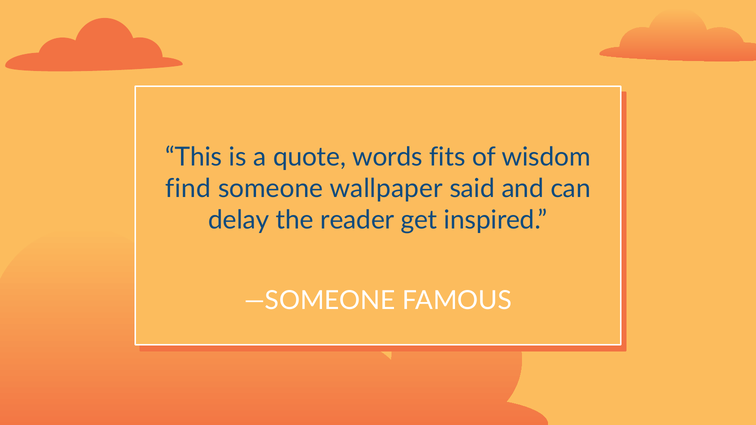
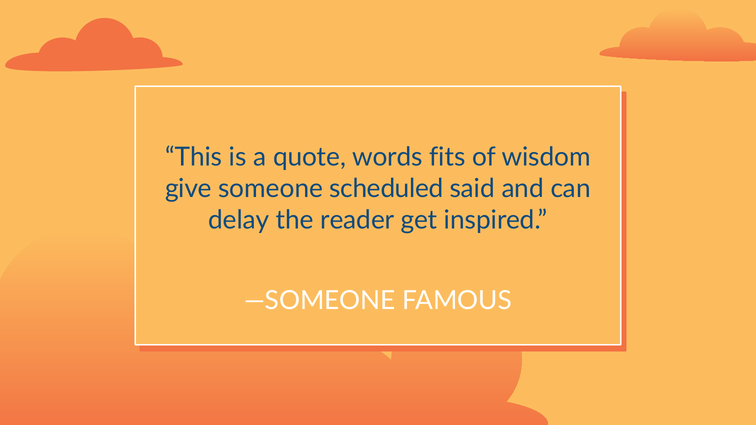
find: find -> give (188, 189)
wallpaper: wallpaper -> scheduled (386, 189)
